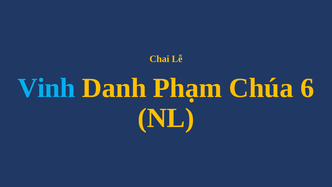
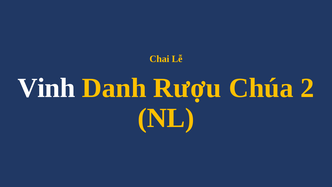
Vinh colour: light blue -> white (46, 88)
Phạm: Phạm -> Rượu (187, 88)
6: 6 -> 2 (307, 88)
